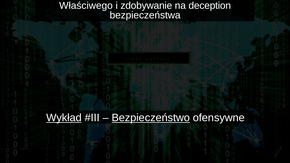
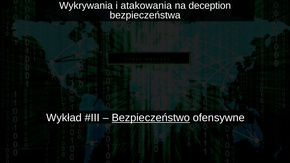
Właściwego: Właściwego -> Wykrywania (86, 6)
zdobywanie: zdobywanie -> atakowania (146, 6)
Wykład underline: present -> none (64, 118)
